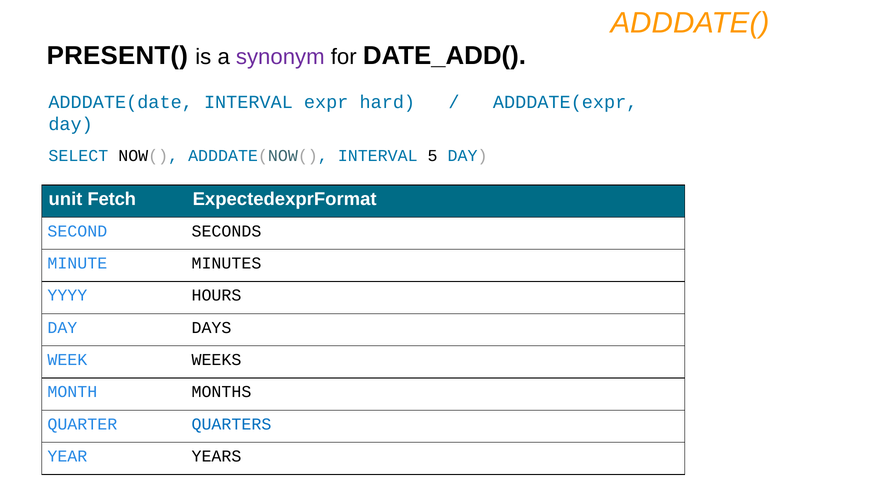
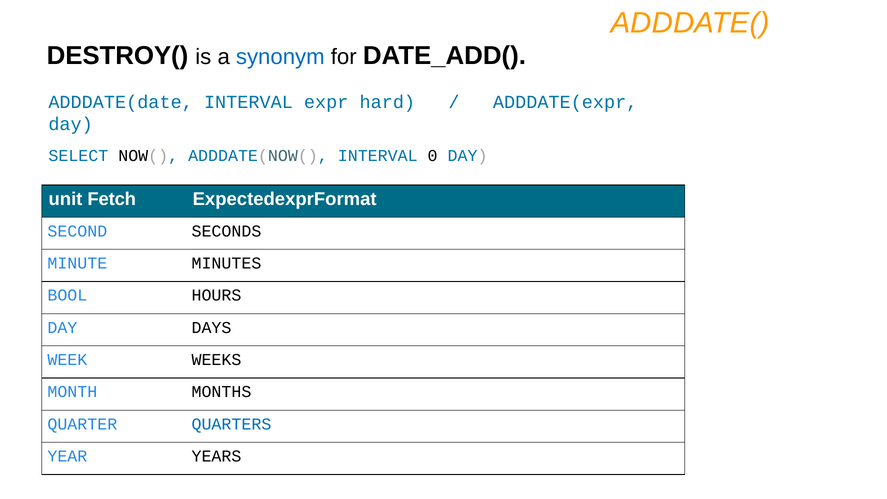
PRESENT(: PRESENT( -> DESTROY( (117, 55)
synonym colour: purple -> blue (280, 57)
5: 5 -> 0 (433, 156)
YYYY: YYYY -> BOOL (67, 295)
